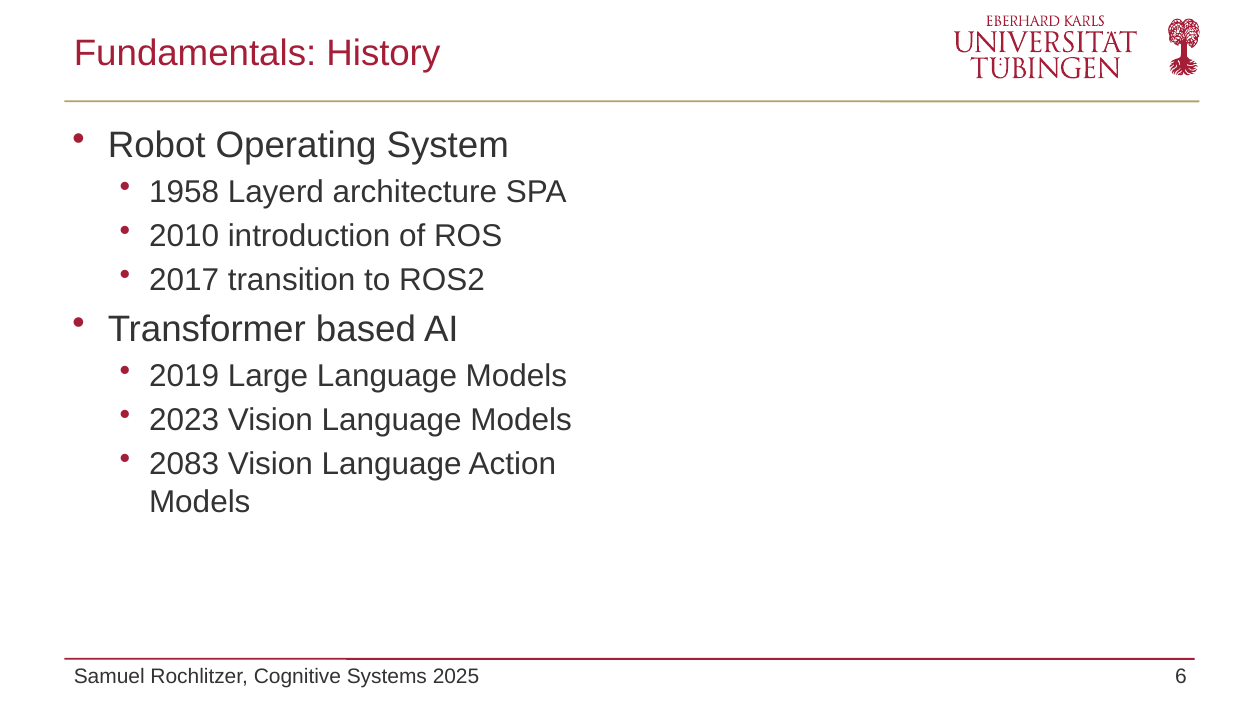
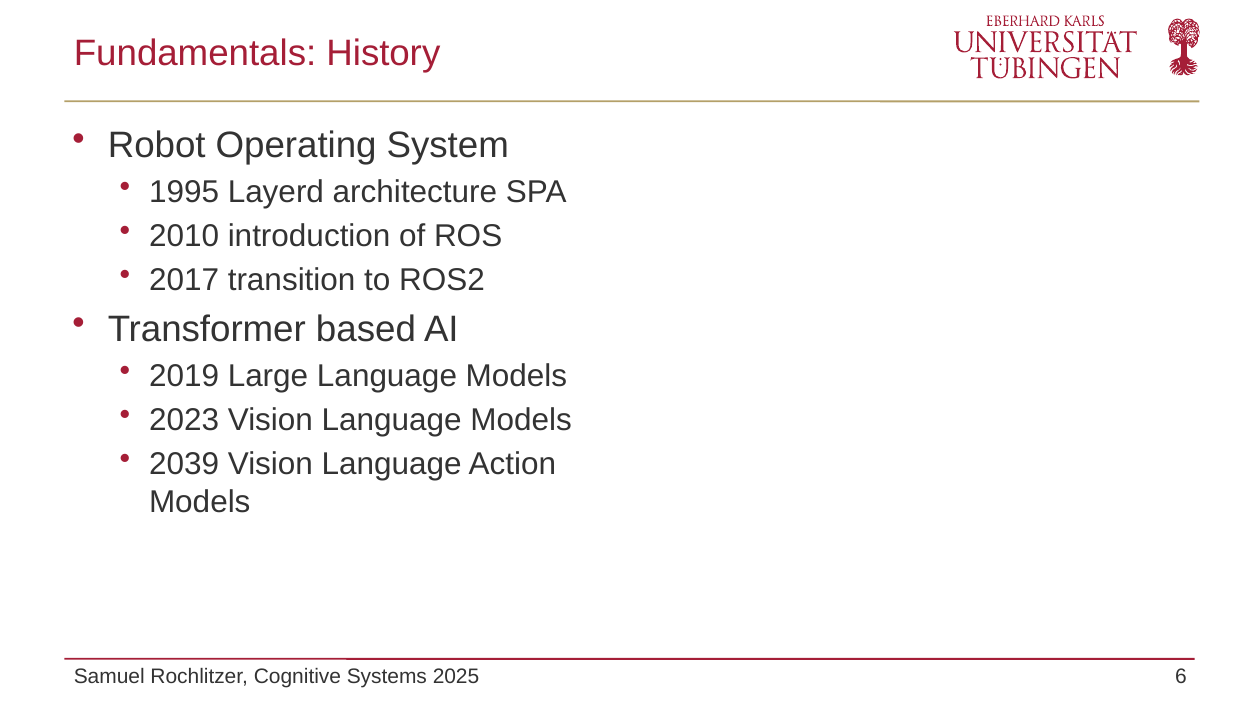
1958: 1958 -> 1995 (184, 192)
2083: 2083 -> 2039 (184, 464)
